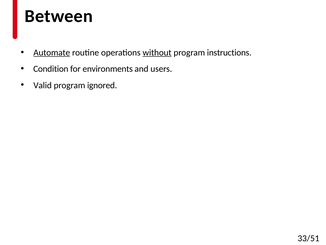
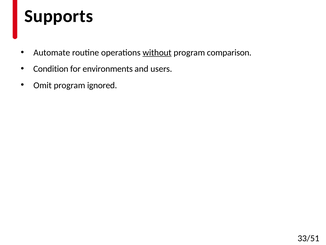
Between: Between -> Supports (59, 16)
Automate underline: present -> none (52, 52)
instructions: instructions -> comparison (229, 52)
Valid: Valid -> Omit (43, 85)
